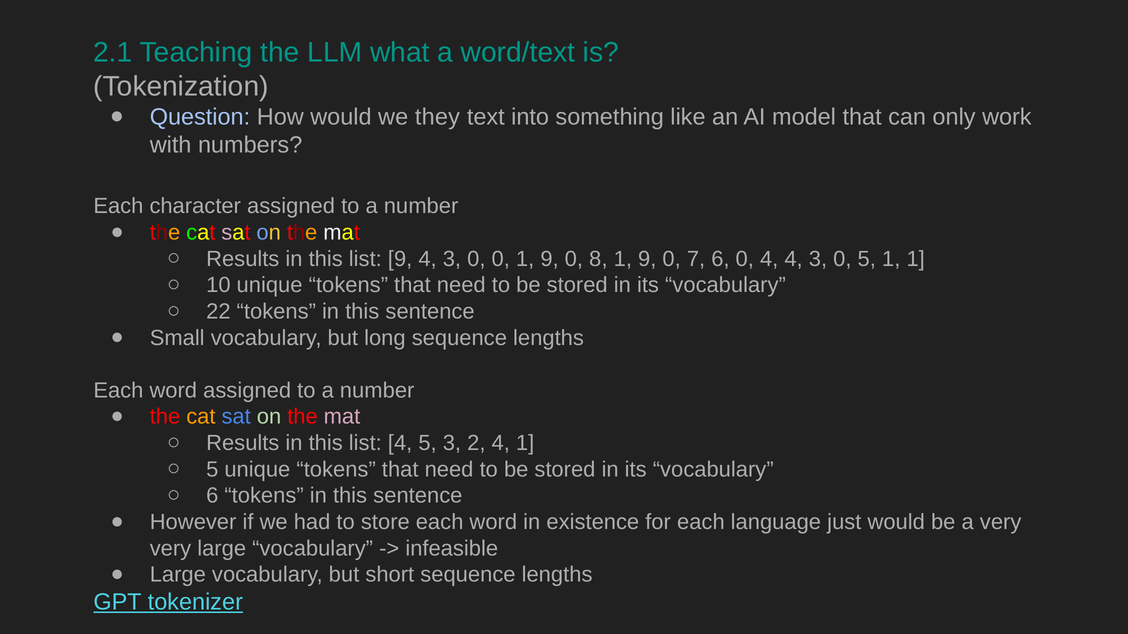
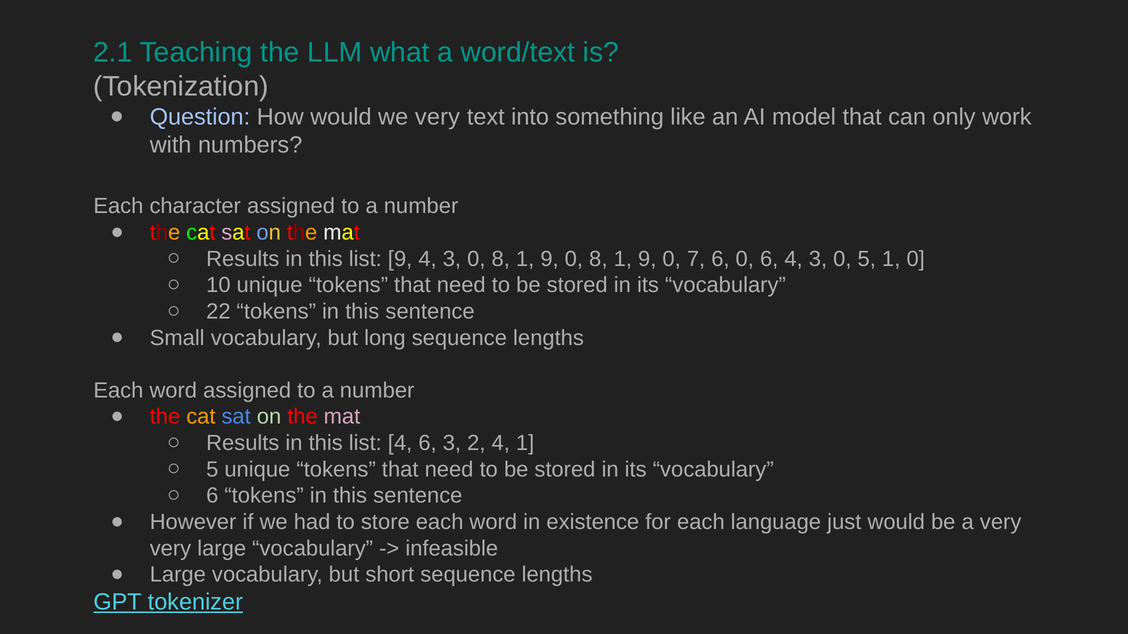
we they: they -> very (437, 117)
3 0 0: 0 -> 8 (501, 259)
0 4: 4 -> 6 (769, 259)
1 1: 1 -> 0 (916, 259)
4 5: 5 -> 6 (428, 443)
